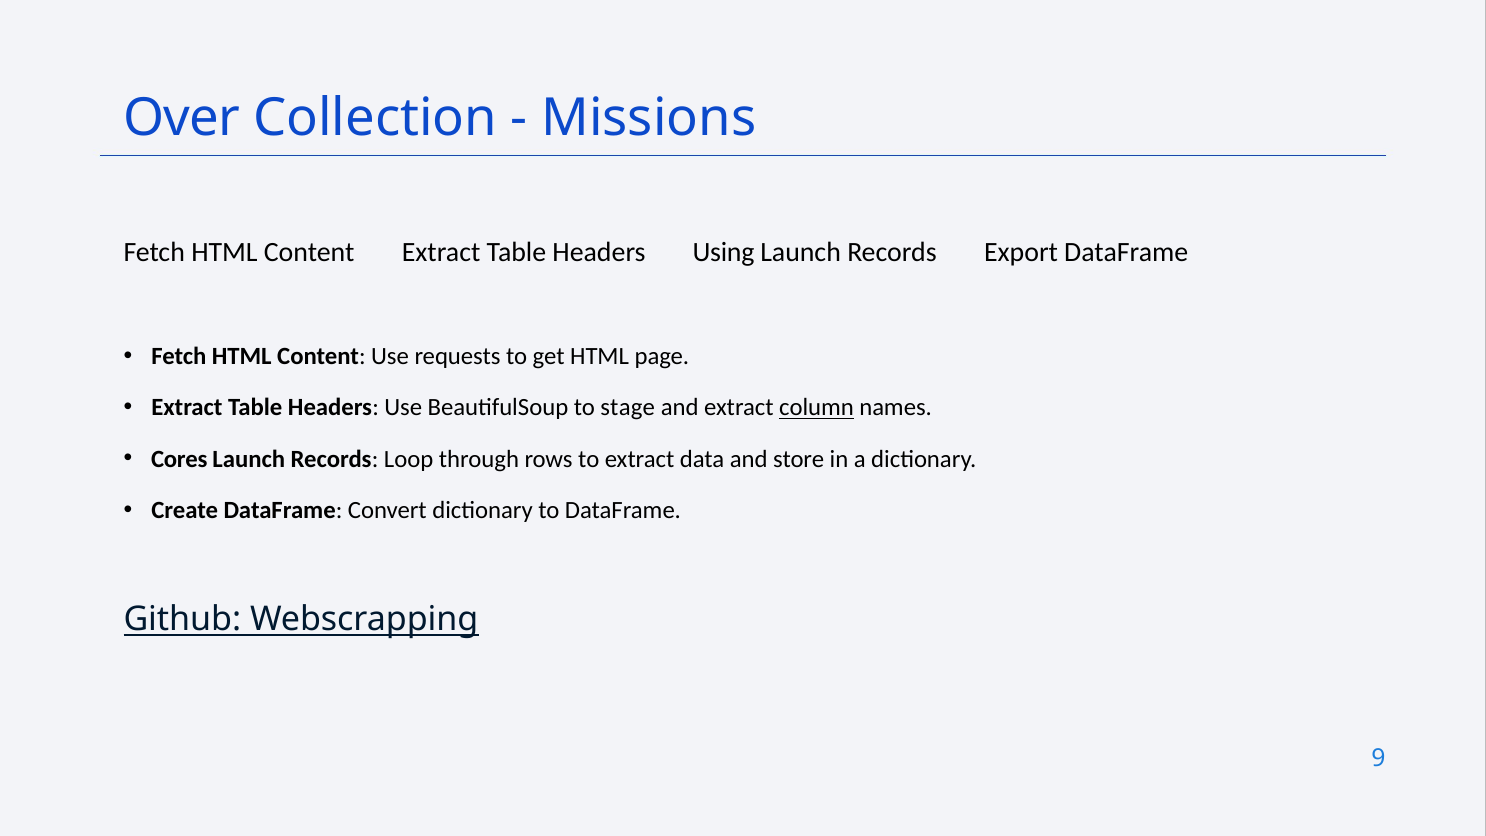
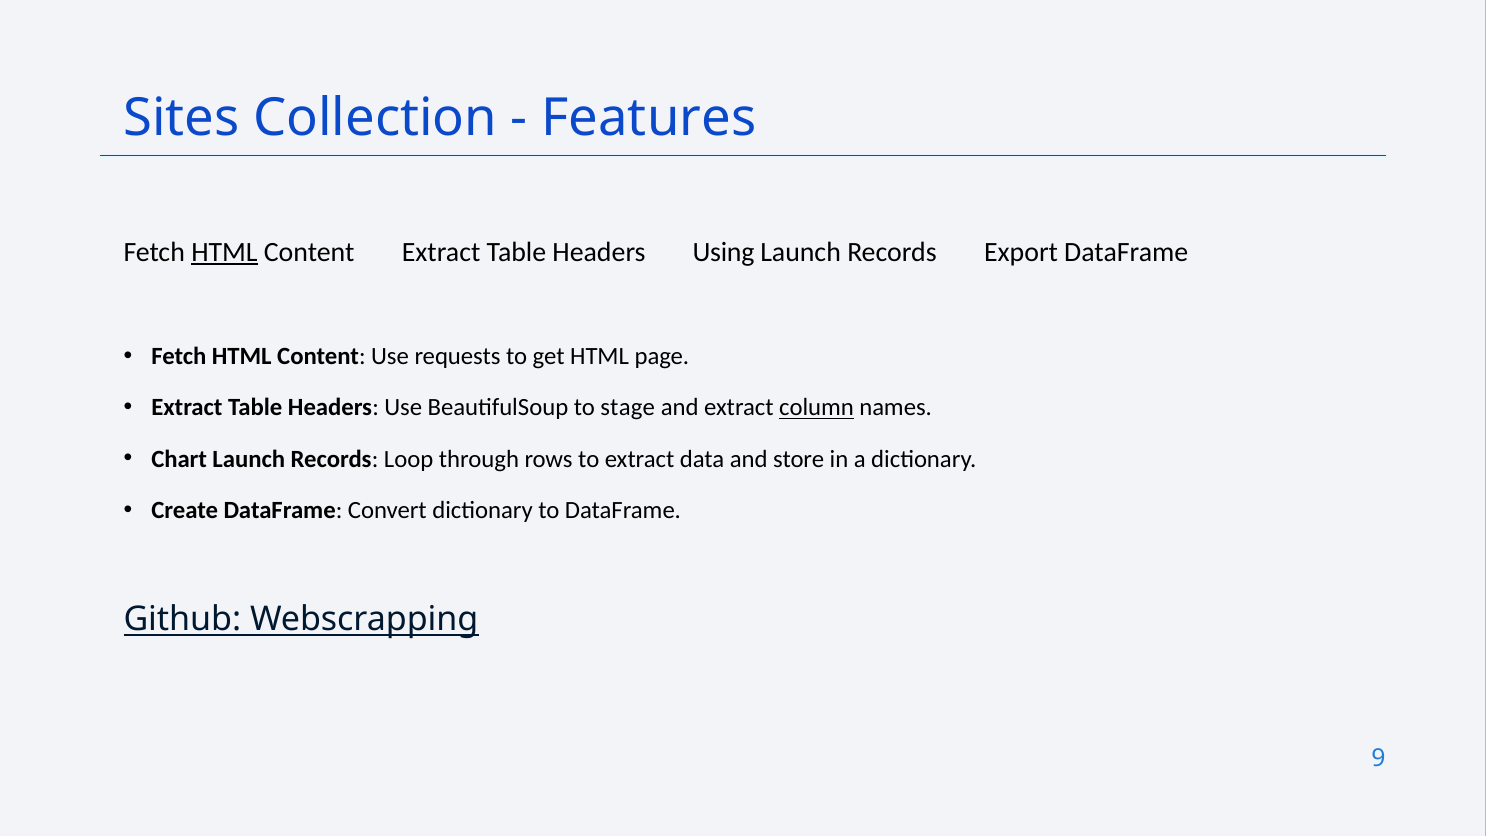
Over: Over -> Sites (182, 118)
Missions: Missions -> Features (649, 118)
HTML underline: none -> present (224, 252)
Cores: Cores -> Chart (179, 459)
